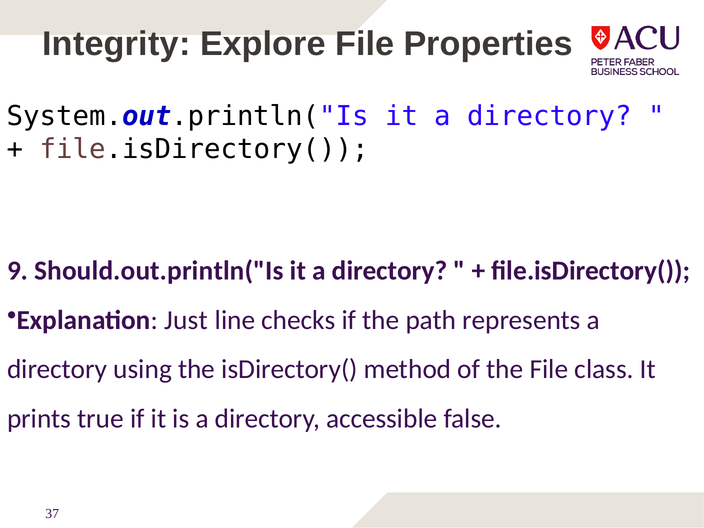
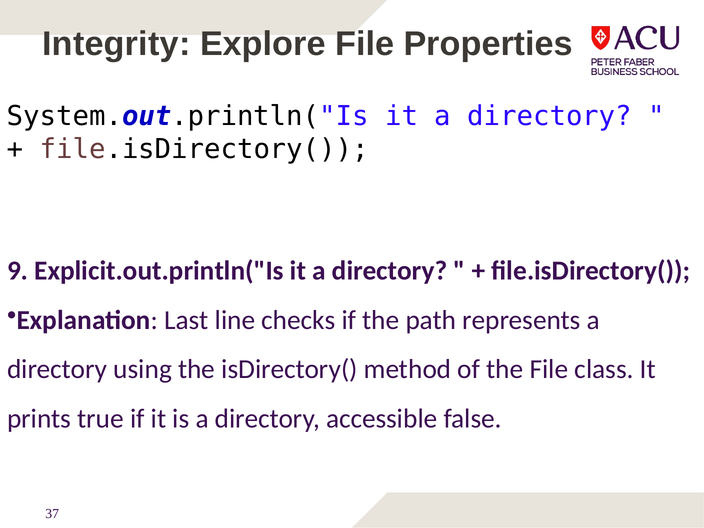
Should.out.println("Is: Should.out.println("Is -> Explicit.out.println("Is (159, 271)
Just: Just -> Last (186, 320)
